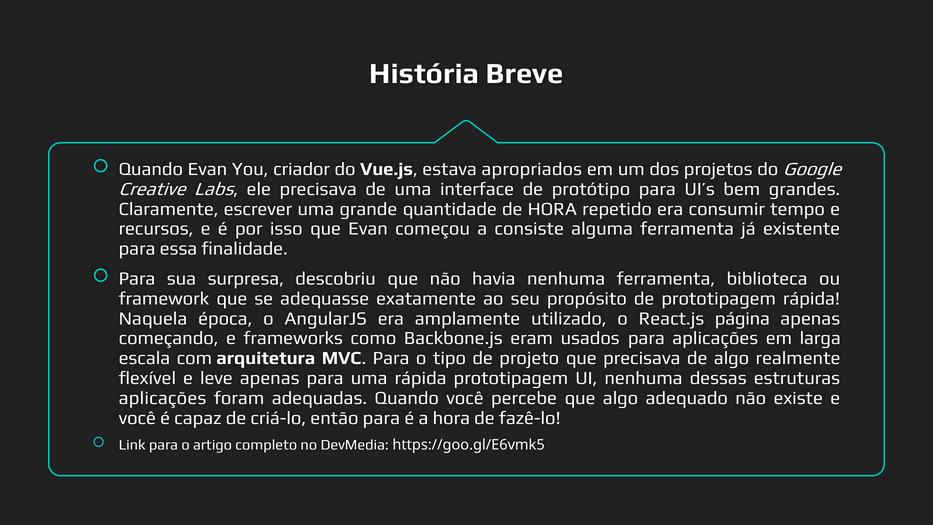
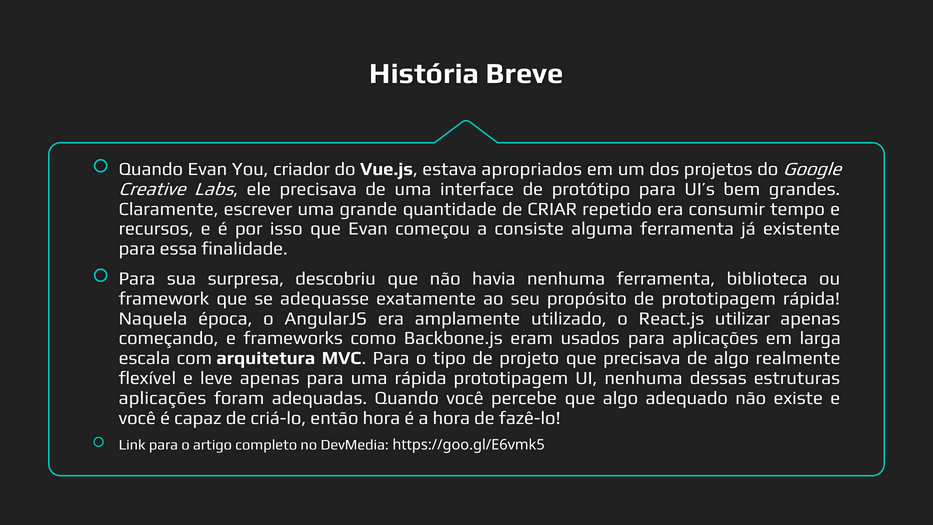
de HORA: HORA -> CRIAR (552, 209)
página: página -> utilizar (742, 318)
então para: para -> hora (382, 418)
